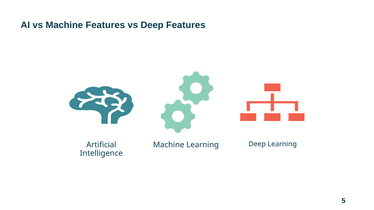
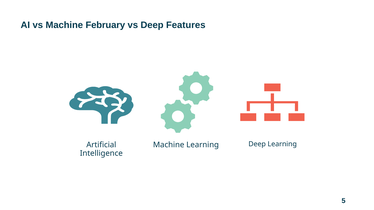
Machine Features: Features -> February (105, 25)
